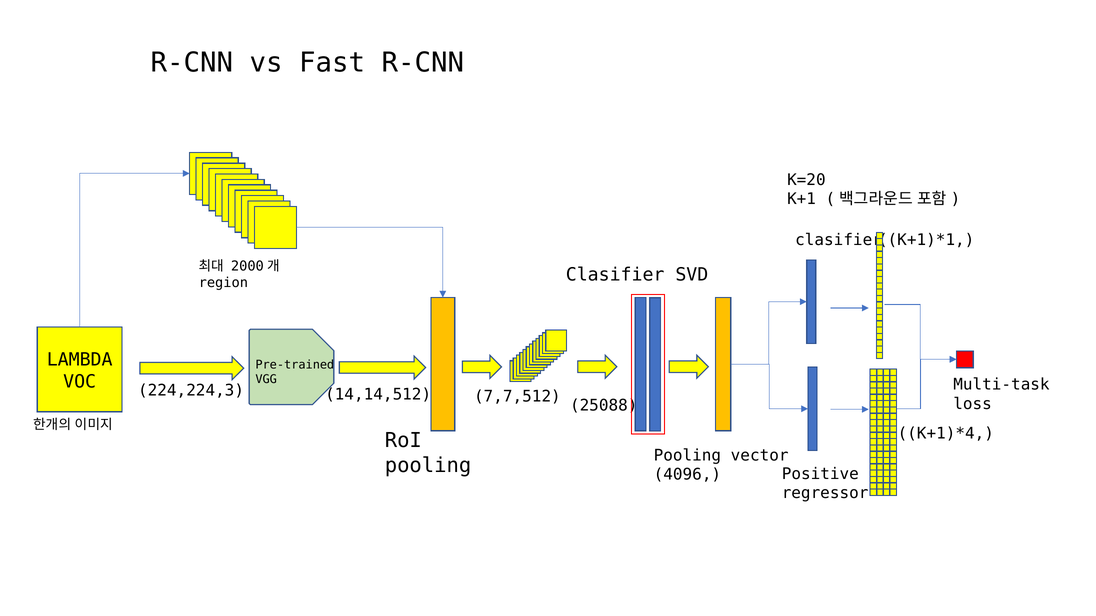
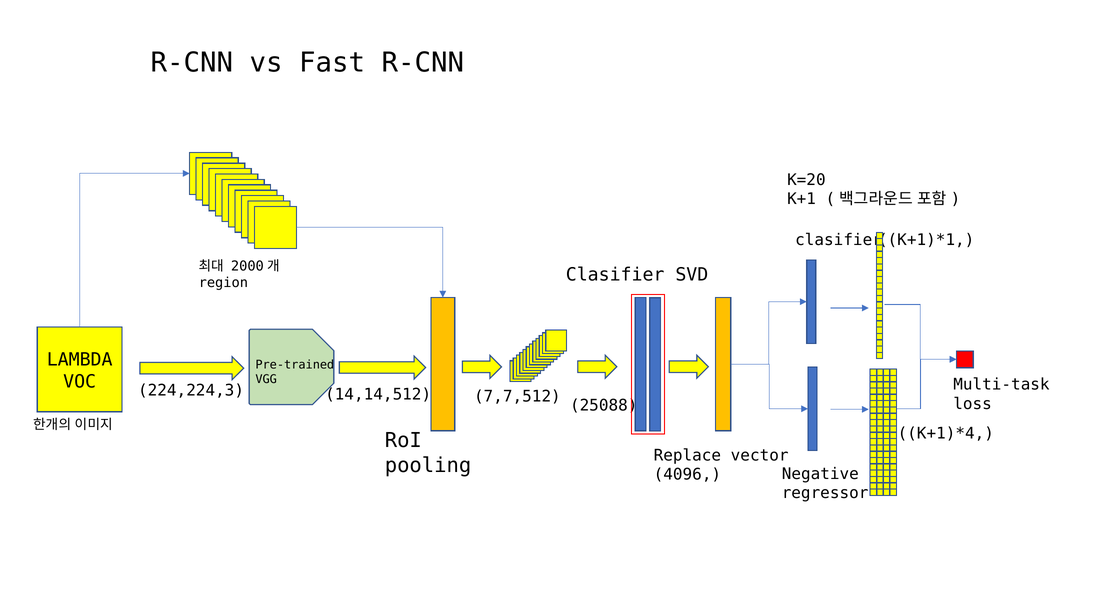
Pooling: Pooling -> Replace (687, 456)
Positive: Positive -> Negative (820, 474)
